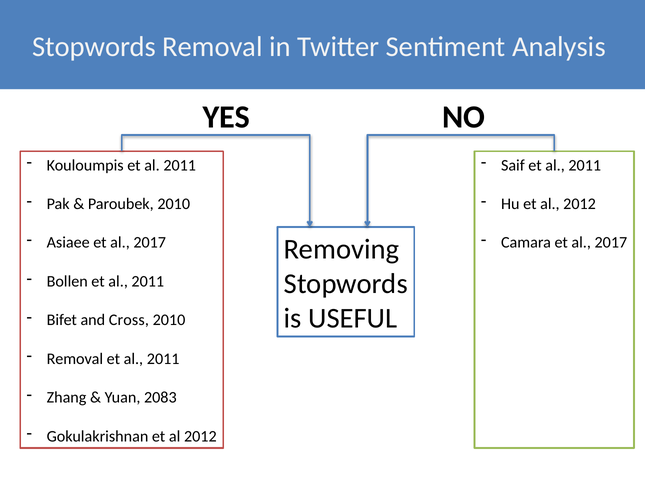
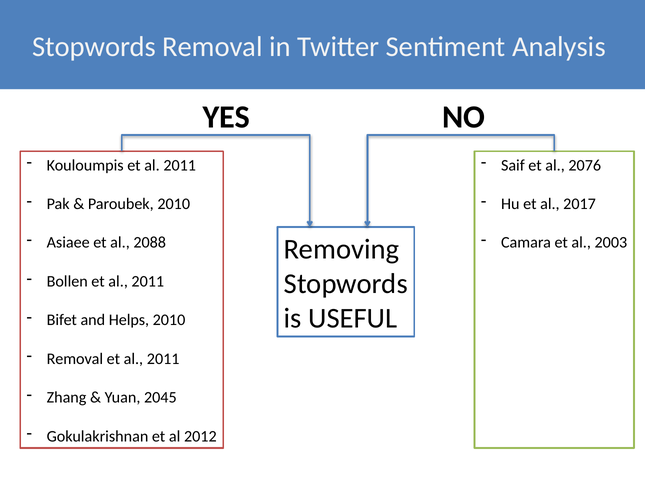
2011: 2011 -> 2076 (585, 165)
2012: 2012 -> 2017 (580, 204)
Asiaee et al 2017: 2017 -> 2088 (150, 242)
Camara et al 2017: 2017 -> 2003 (611, 242)
Cross: Cross -> Helps (129, 320)
2083: 2083 -> 2045 (160, 397)
